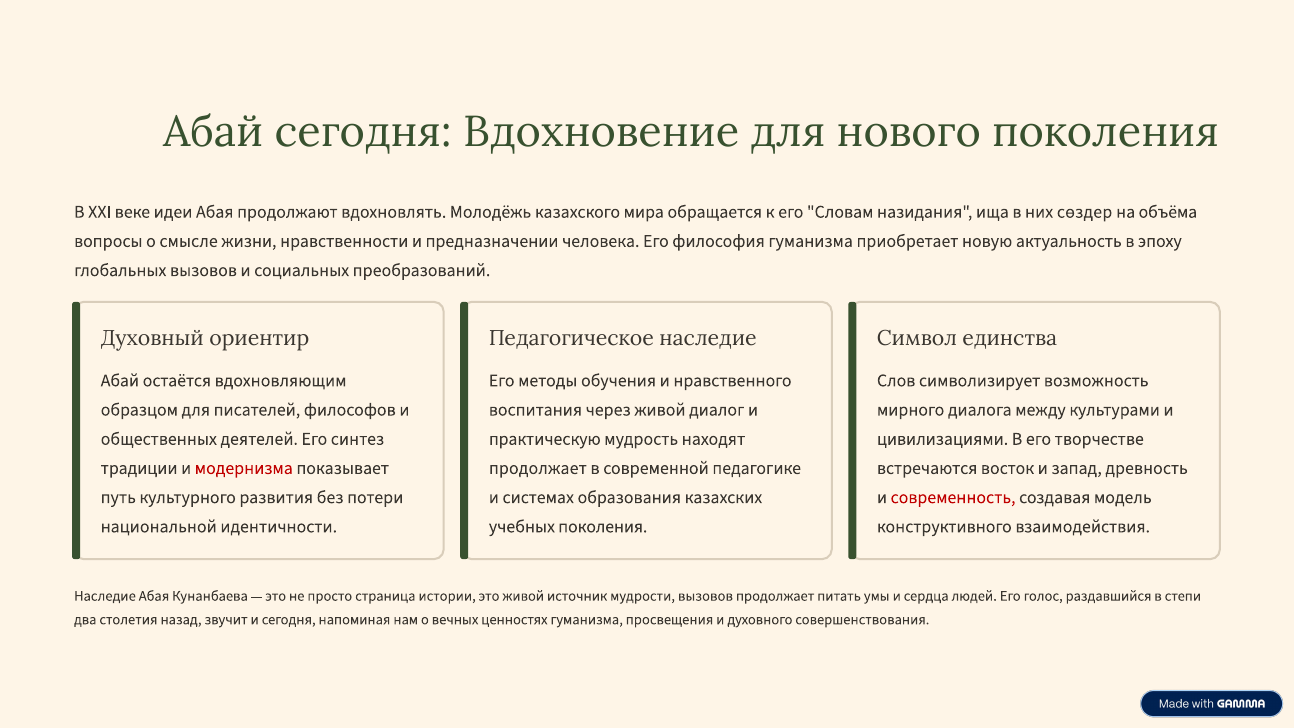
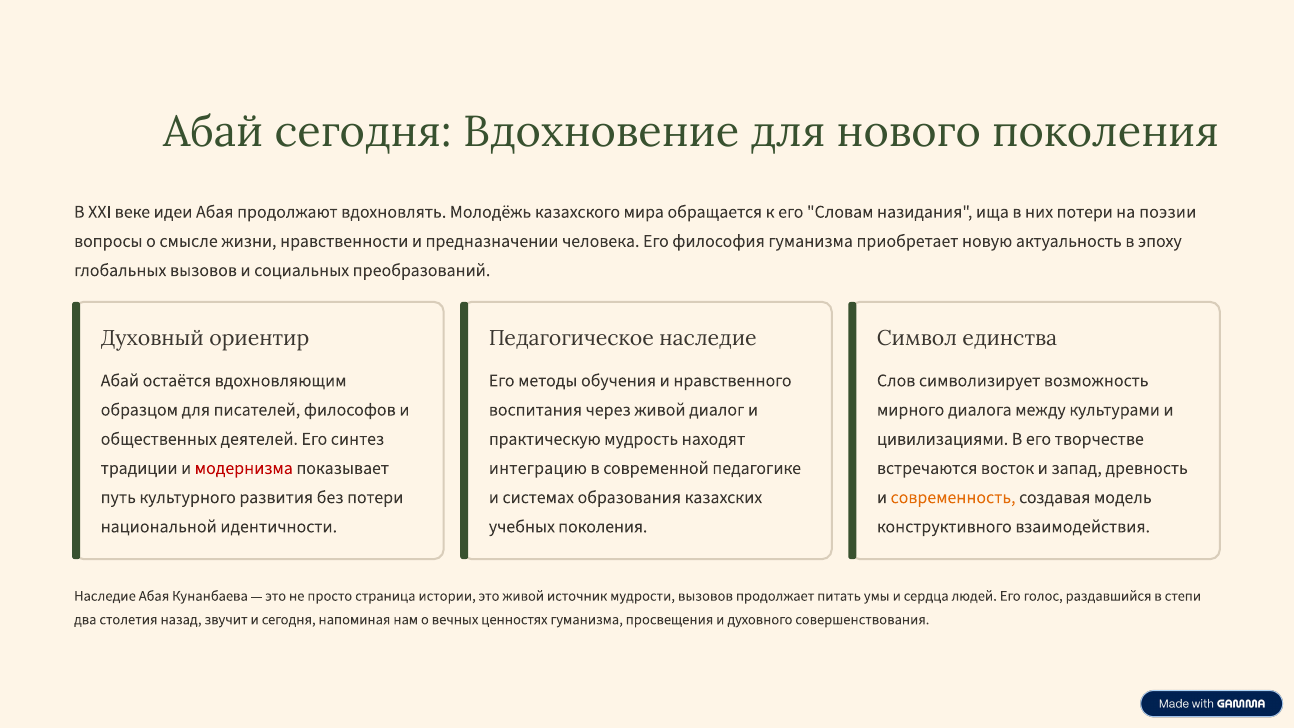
них сөздер: сөздер -> потери (1085, 212)
объёма: объёма -> поэзии (1168, 212)
продолжает: продолжает -> интеграцию (538, 468)
современность colour: red -> orange (953, 497)
